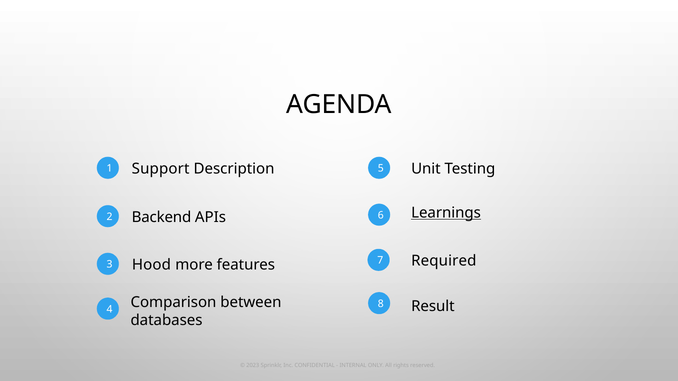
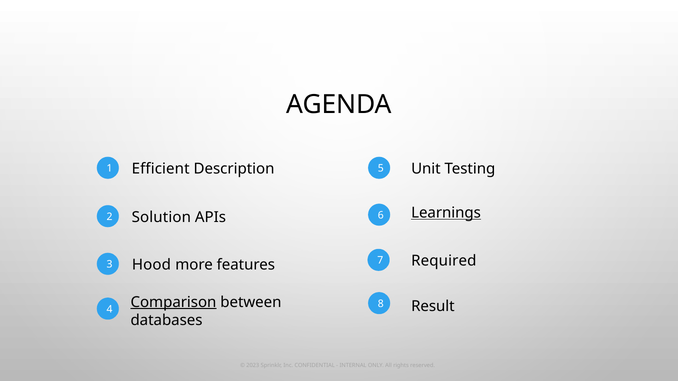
Support: Support -> Efficient (161, 169)
Backend: Backend -> Solution (161, 217)
Comparison underline: none -> present (173, 302)
